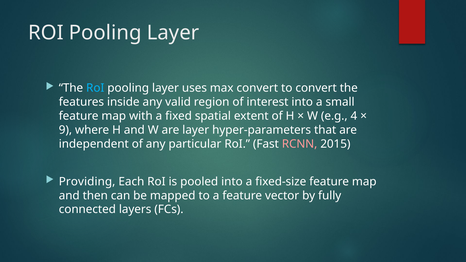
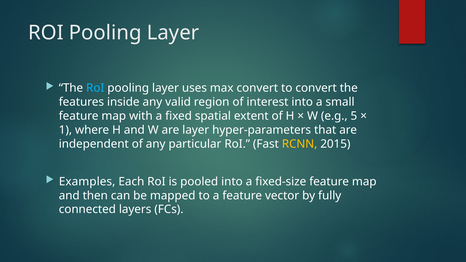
4: 4 -> 5 (354, 116)
9: 9 -> 1 (65, 130)
RCNN colour: pink -> yellow (300, 144)
Providing: Providing -> Examples (87, 182)
